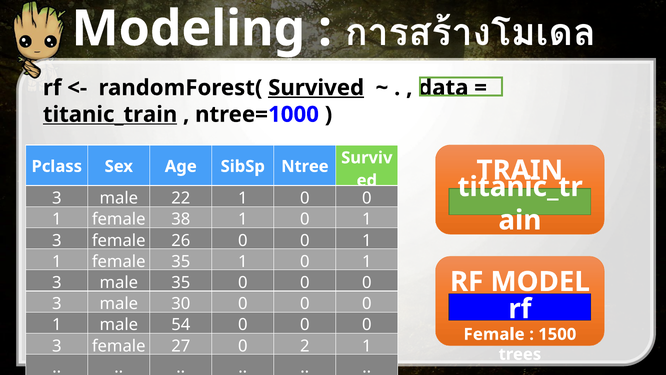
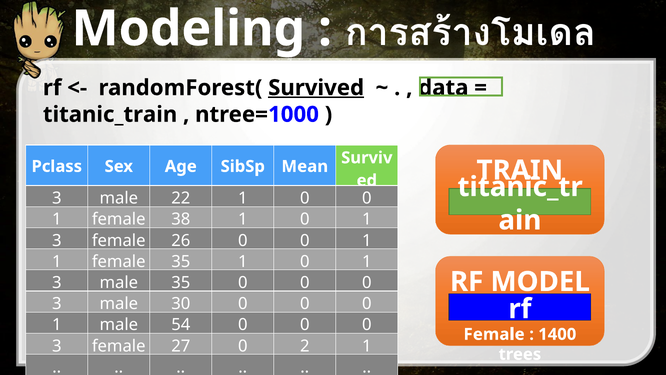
titanic_train underline: present -> none (110, 114)
Ntree: Ntree -> Mean (305, 166)
1500: 1500 -> 1400 (557, 334)
